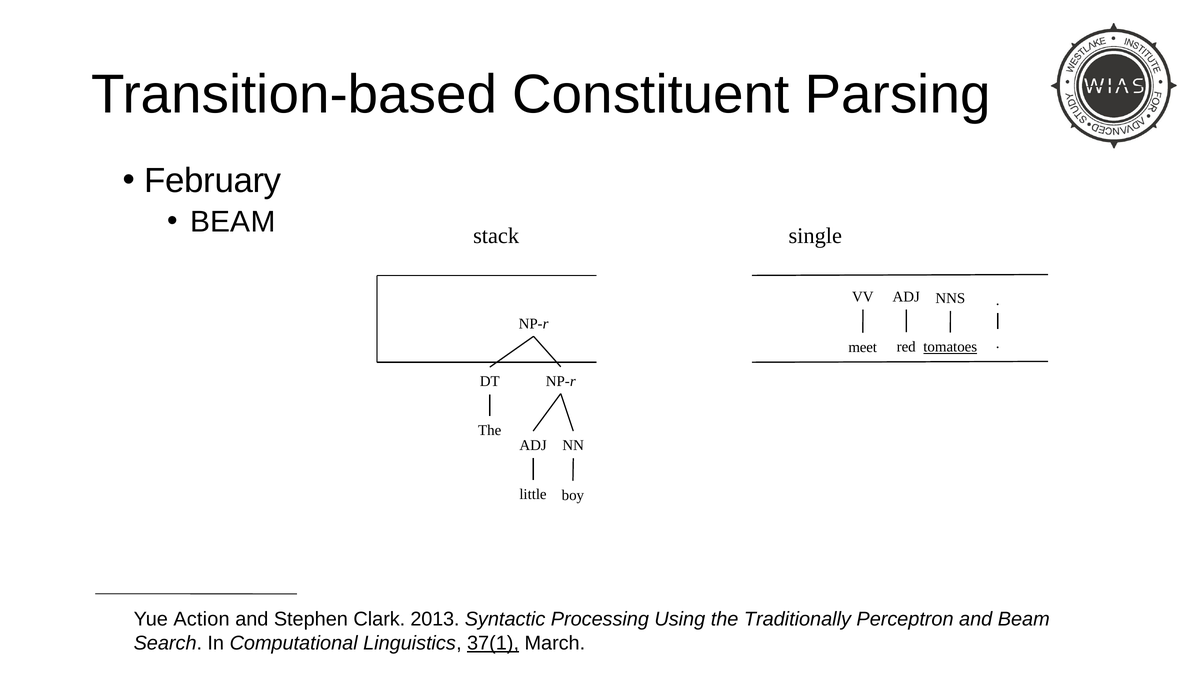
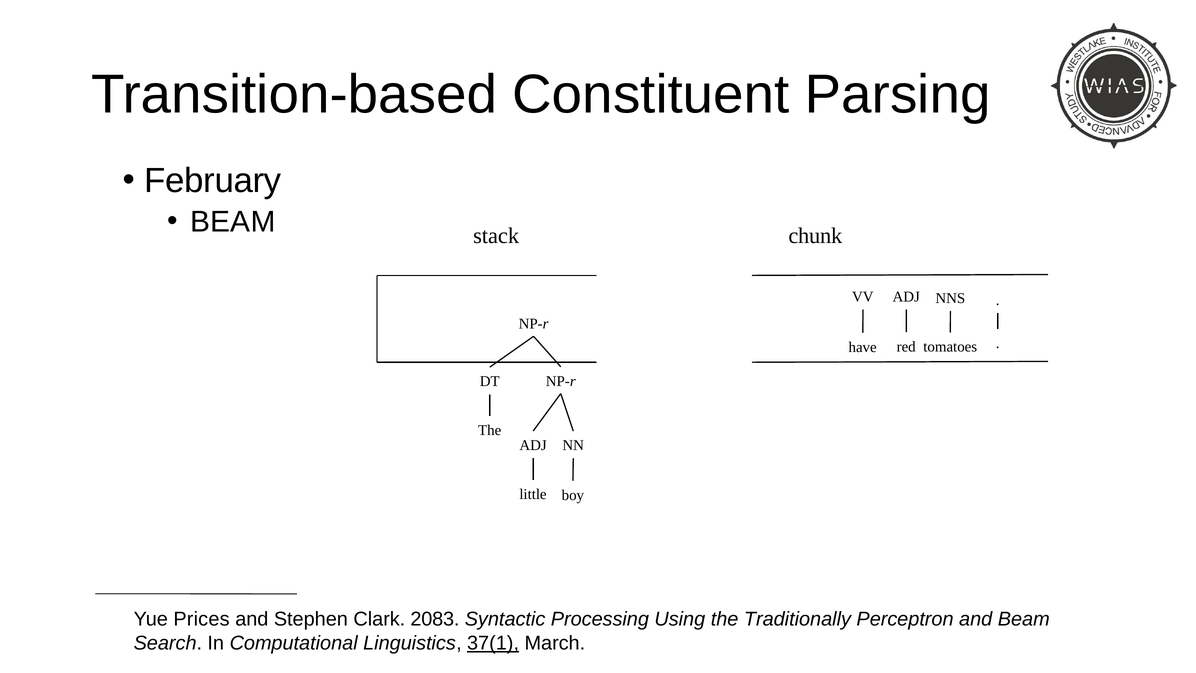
single: single -> chunk (815, 236)
tomatoes underline: present -> none (950, 347)
meet: meet -> have (863, 347)
Action: Action -> Prices (201, 619)
2013: 2013 -> 2083 (435, 619)
